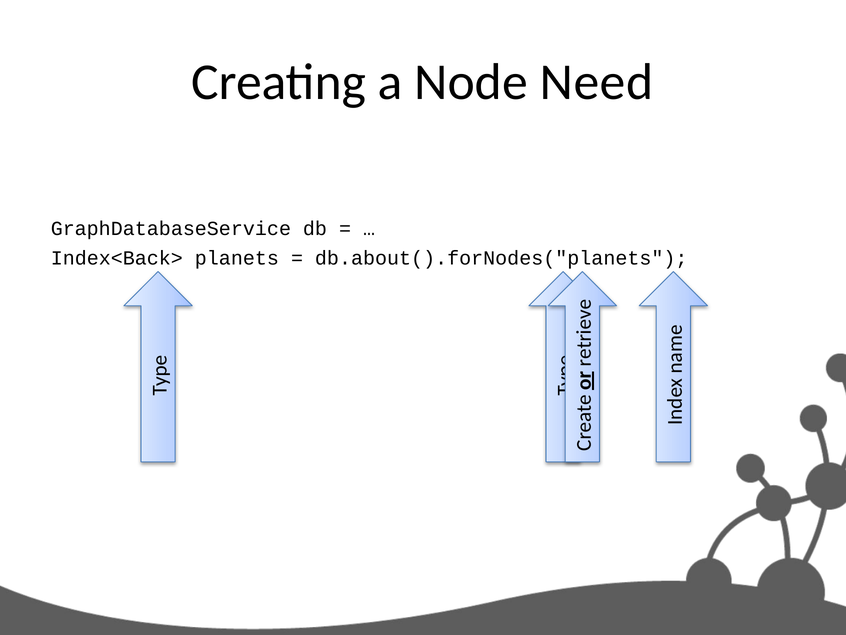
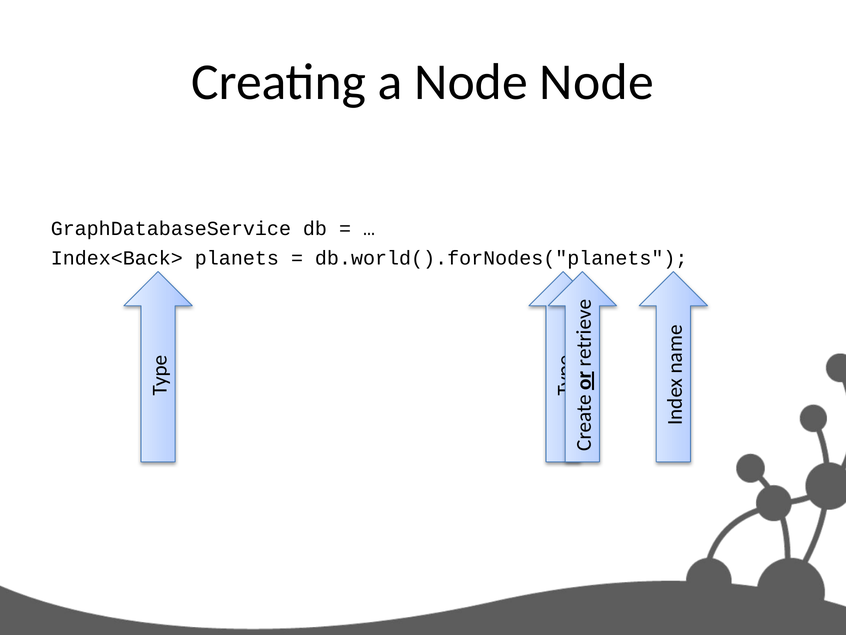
Node Need: Need -> Node (597, 82)
db.about().forNodes("planets: db.about().forNodes("planets -> db.world().forNodes("planets (501, 258)
